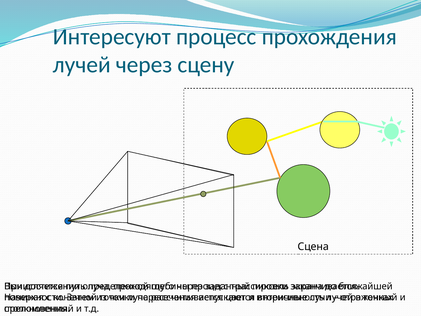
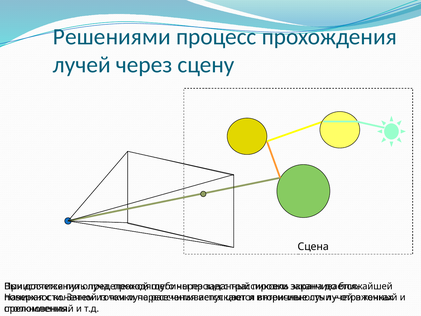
Интересуют: Интересуют -> Решениями (112, 37)
